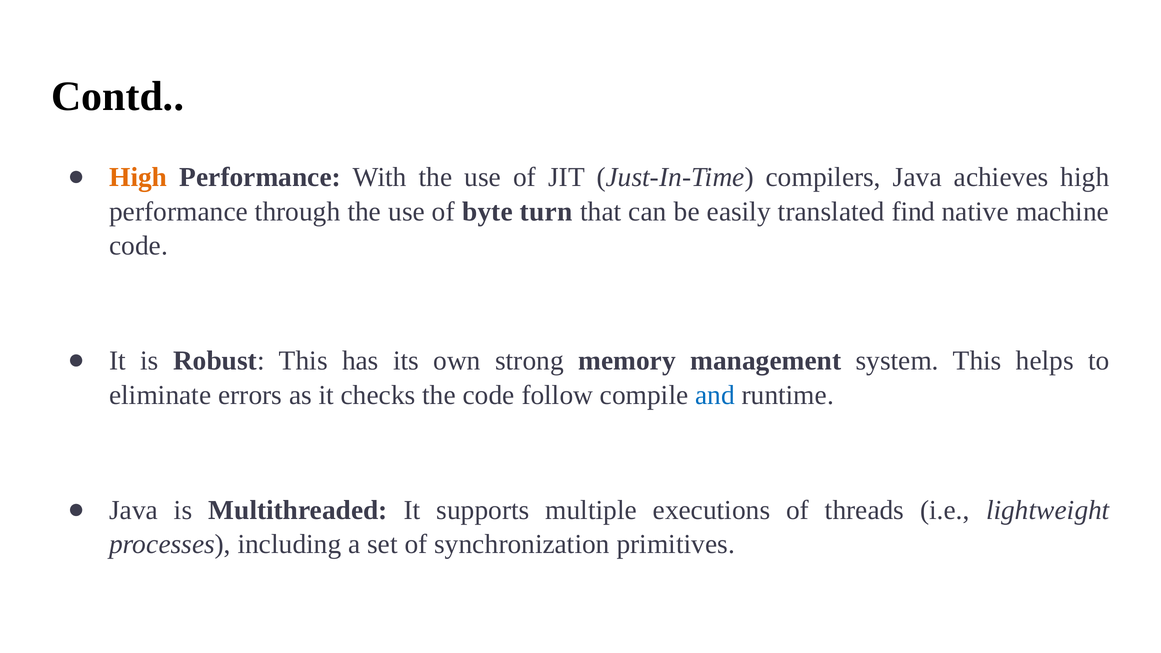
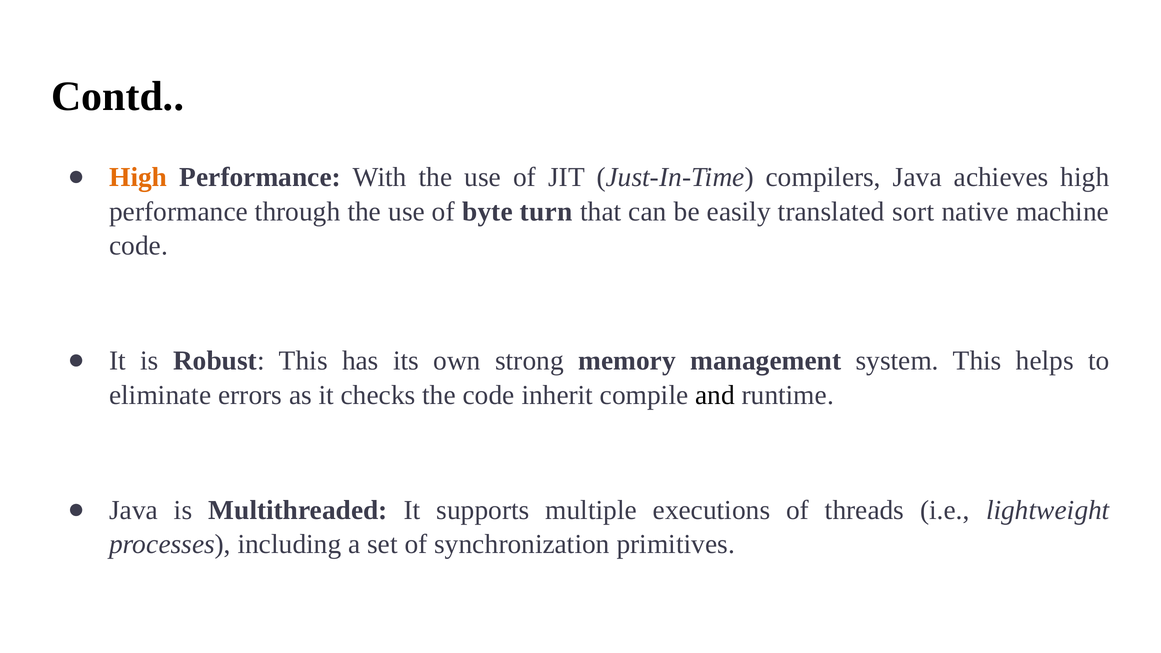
find: find -> sort (913, 211)
follow: follow -> inherit (557, 395)
and colour: blue -> black (715, 395)
